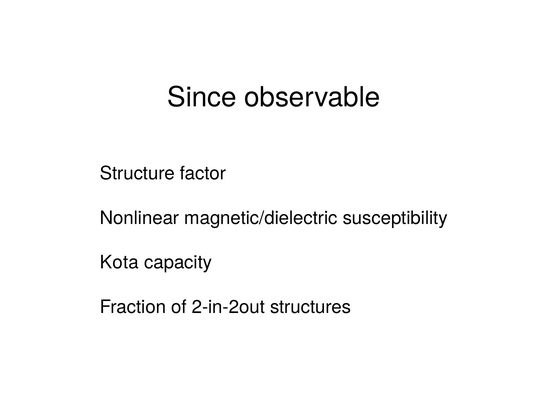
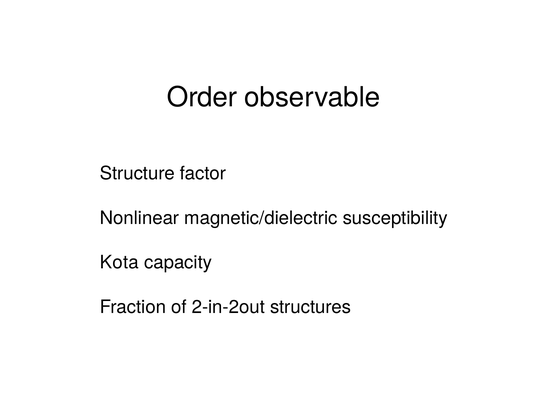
Since: Since -> Order (202, 97)
